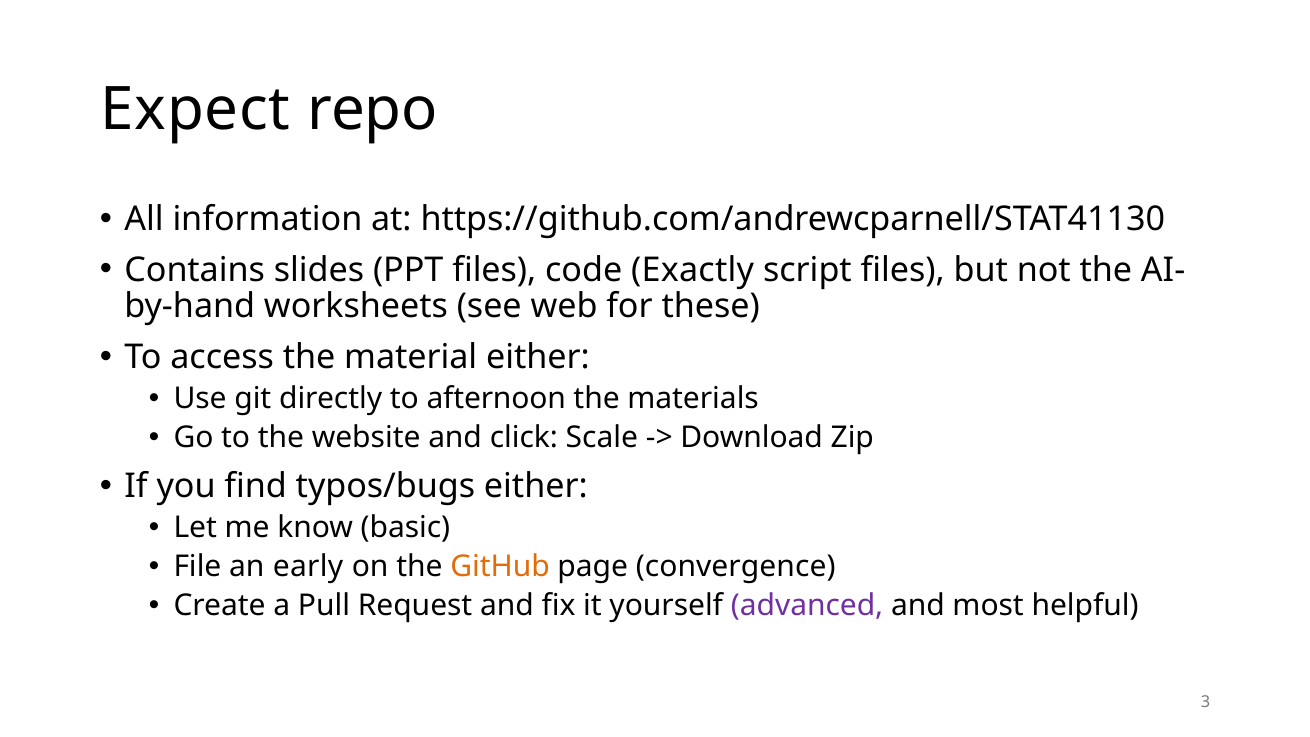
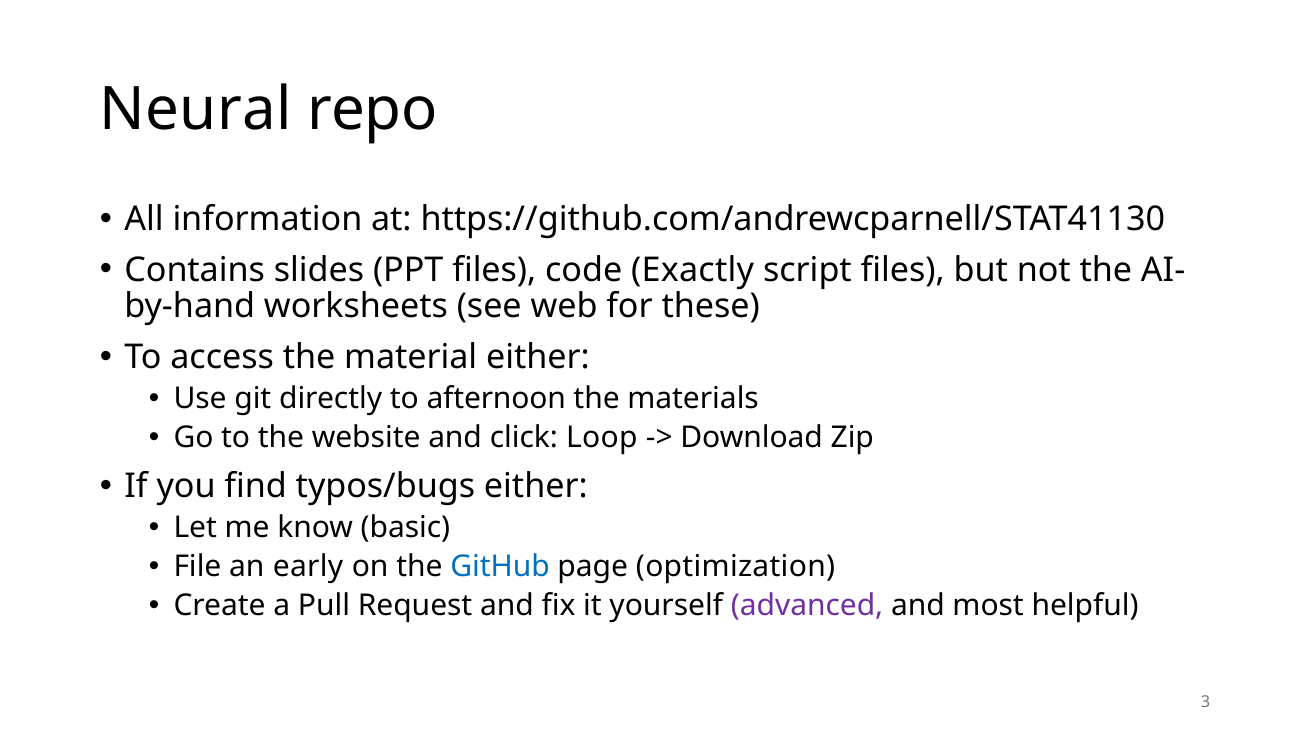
Expect: Expect -> Neural (196, 110)
Scale: Scale -> Loop (602, 438)
GitHub colour: orange -> blue (500, 567)
convergence: convergence -> optimization (736, 567)
